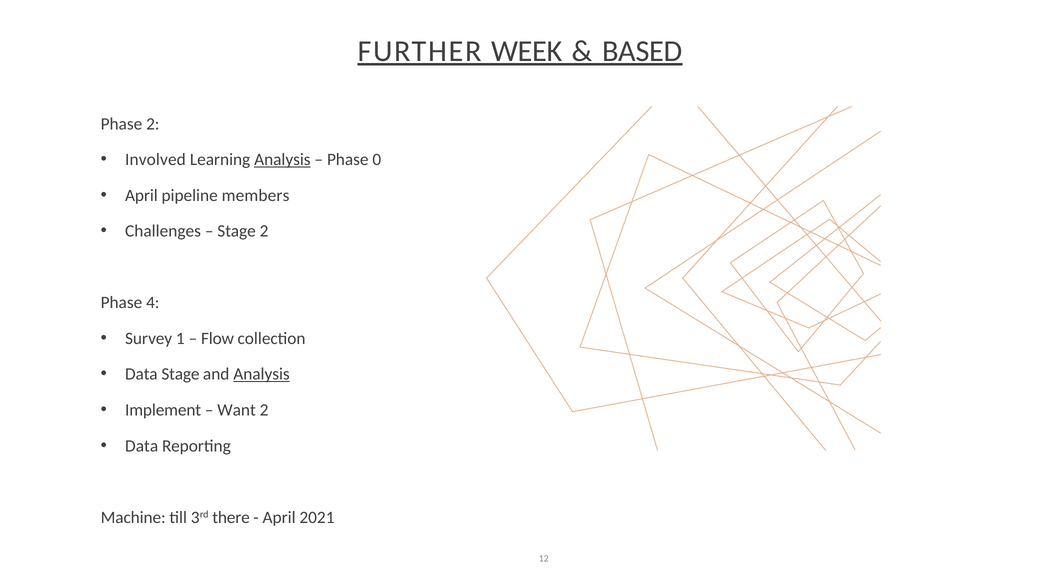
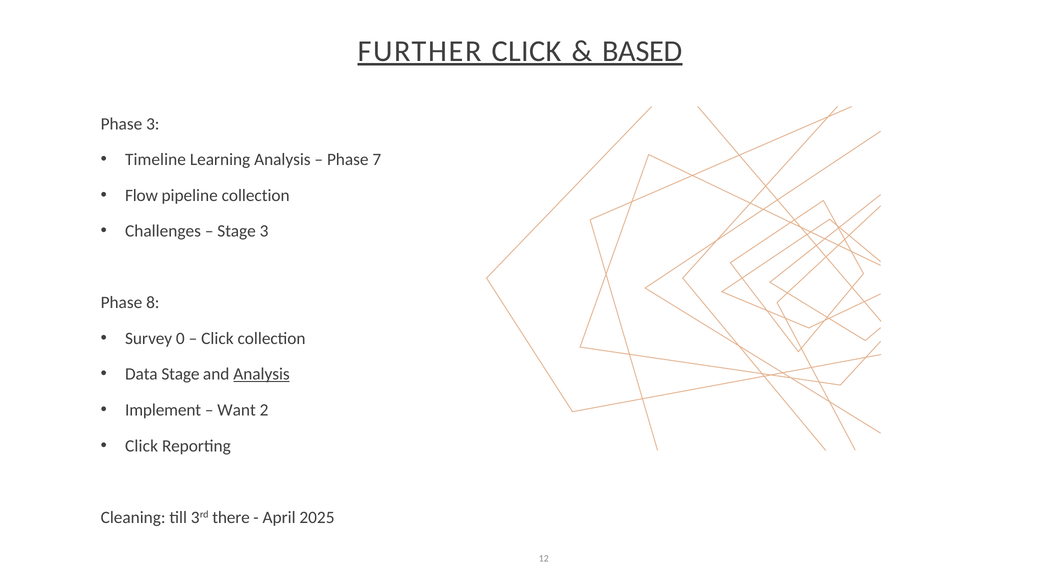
FURTHER WEEK: WEEK -> CLICK (527, 51)
Phase 2: 2 -> 3 (153, 124)
Involved: Involved -> Timeline (155, 160)
Analysis underline: present -> none (282, 160)
0: 0 -> 7 (377, 160)
April: April -> Flow (141, 195)
pipeline members: members -> collection (256, 195)
Stage 2: 2 -> 3 (264, 231)
4: 4 -> 8 (153, 303)
1: 1 -> 0 (180, 338)
Flow: Flow -> Click (217, 338)
Data: Data -> Click (142, 446)
Machine: Machine -> Cleaning (133, 517)
2021: 2021 -> 2025 (317, 517)
